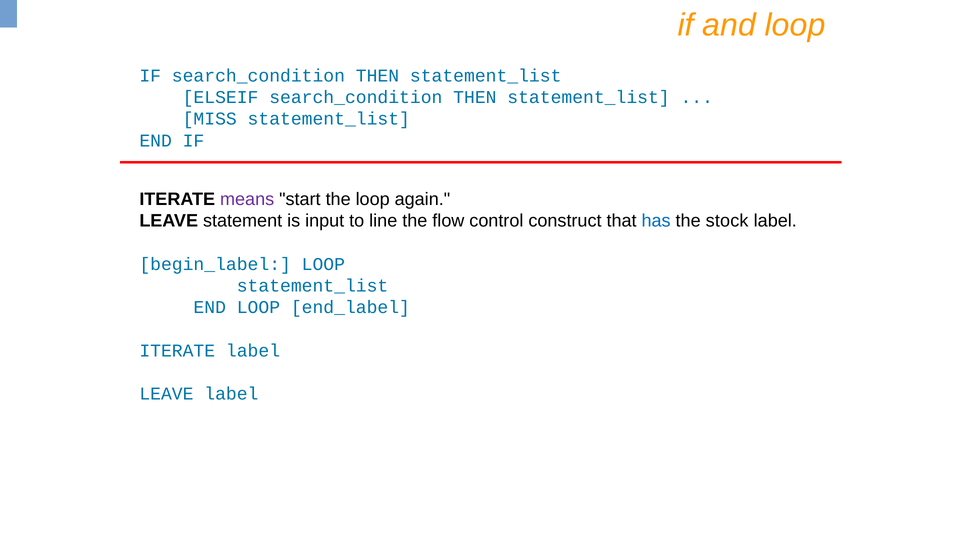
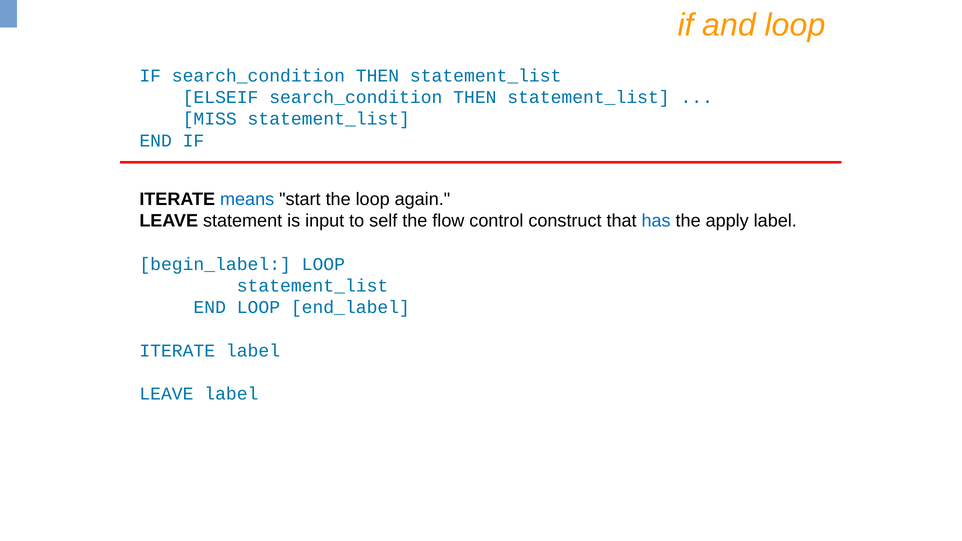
means colour: purple -> blue (247, 199)
line: line -> self (383, 221)
stock: stock -> apply (727, 221)
